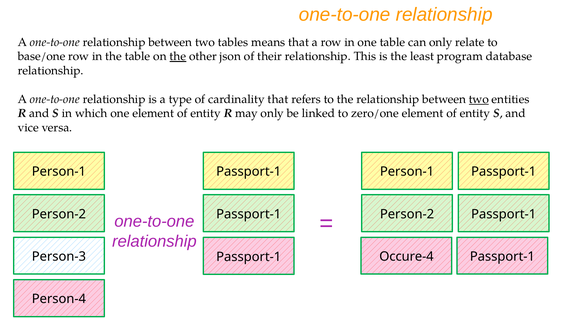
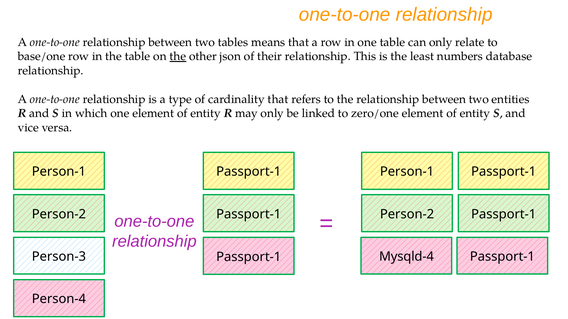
program: program -> numbers (460, 57)
two underline: present -> none (479, 99)
Occure-4: Occure-4 -> Mysqld-4 (406, 257)
